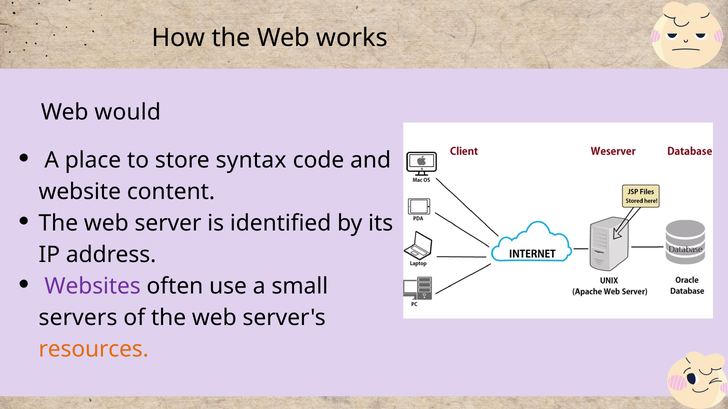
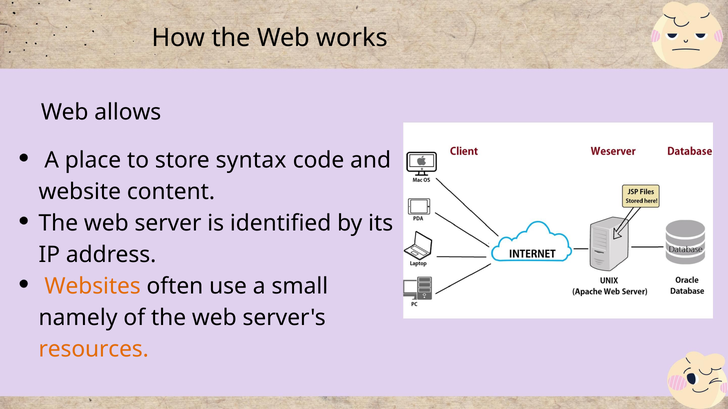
would: would -> allows (128, 112)
Websites colour: purple -> orange (93, 286)
servers: servers -> namely (78, 318)
